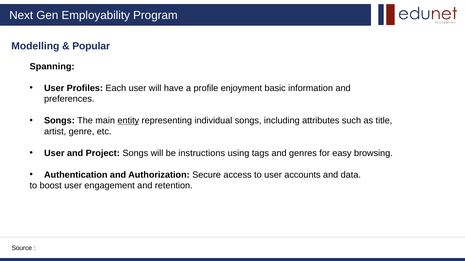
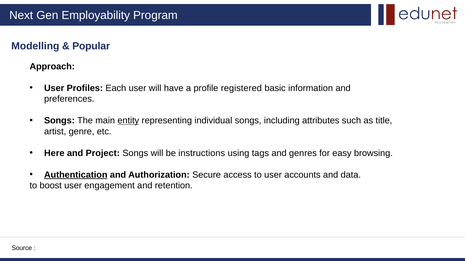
Spanning: Spanning -> Approach (52, 67)
enjoyment: enjoyment -> registered (241, 88)
User: User -> Here (54, 153)
Authentication underline: none -> present (76, 175)
